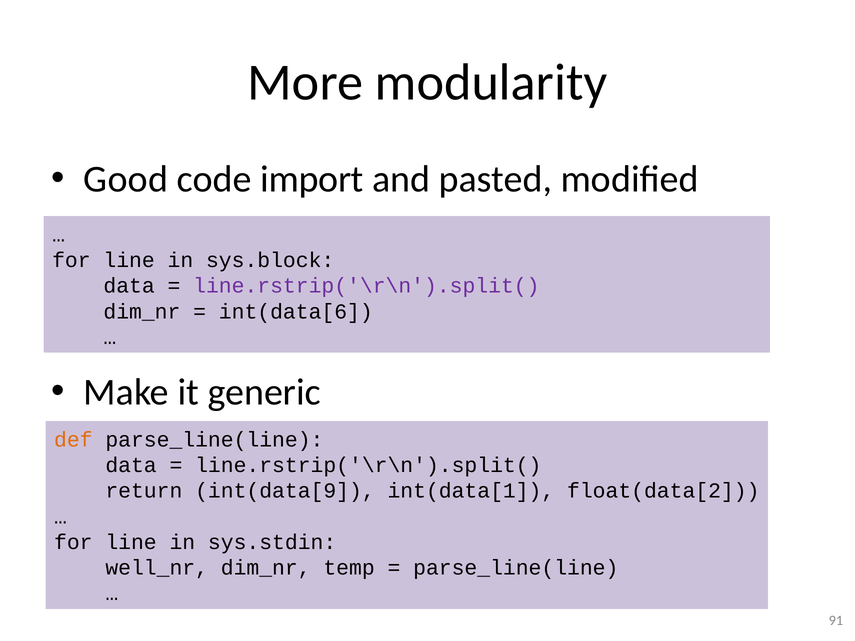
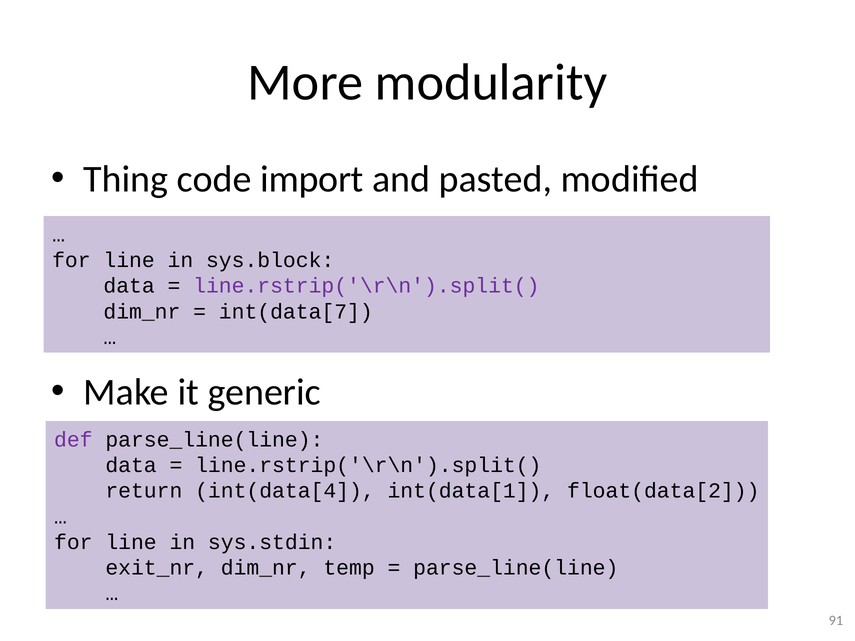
Good: Good -> Thing (126, 179)
int(data[6: int(data[6 -> int(data[7 (296, 312)
def colour: orange -> purple (73, 440)
int(data[9: int(data[9 -> int(data[4 (285, 491)
well_nr: well_nr -> exit_nr (157, 568)
